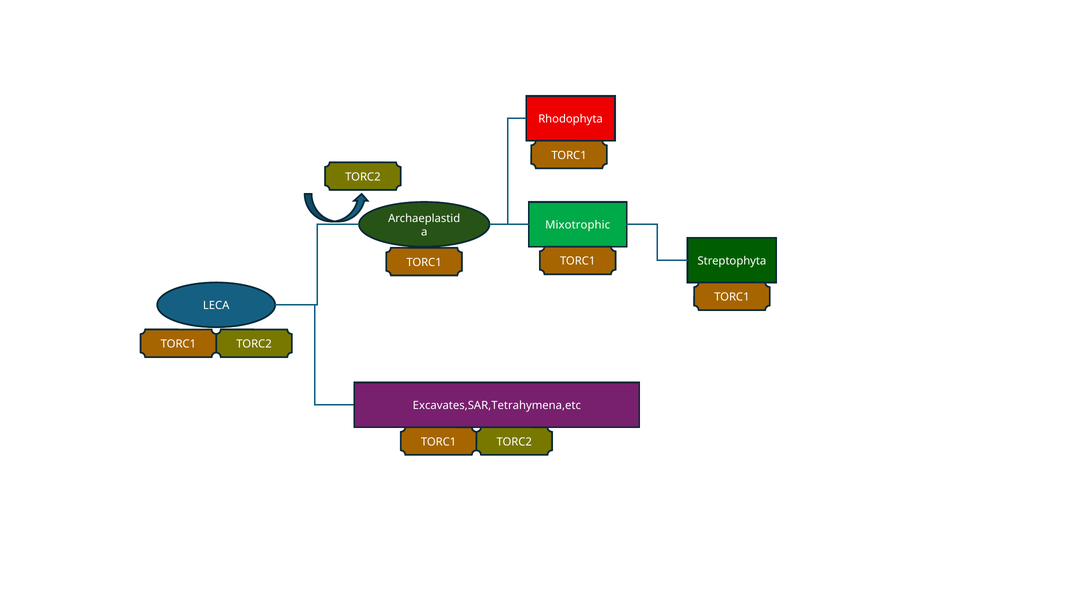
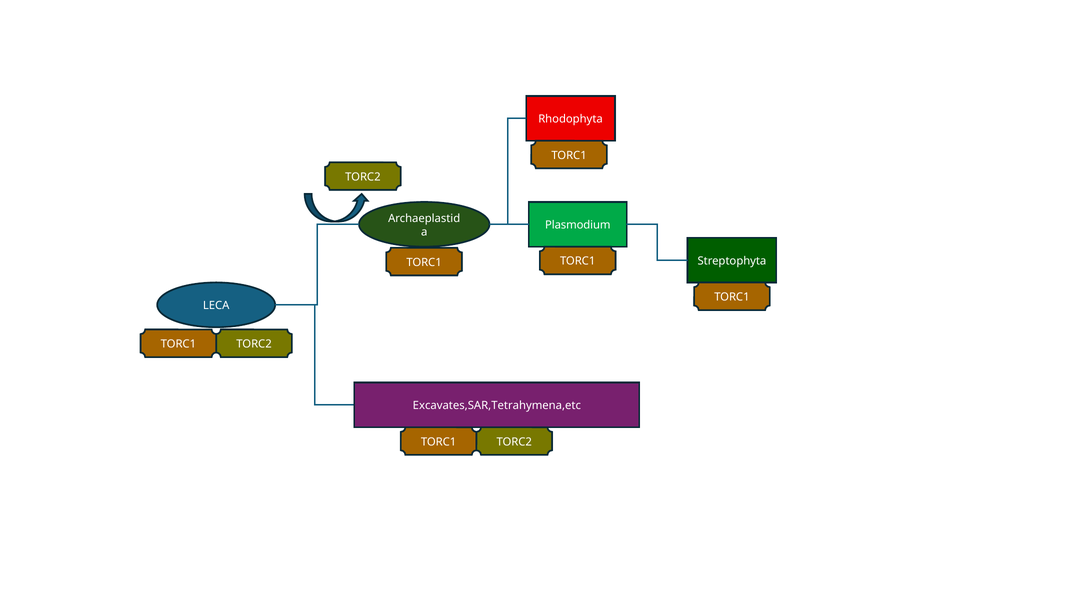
Mixotrophic: Mixotrophic -> Plasmodium (578, 225)
